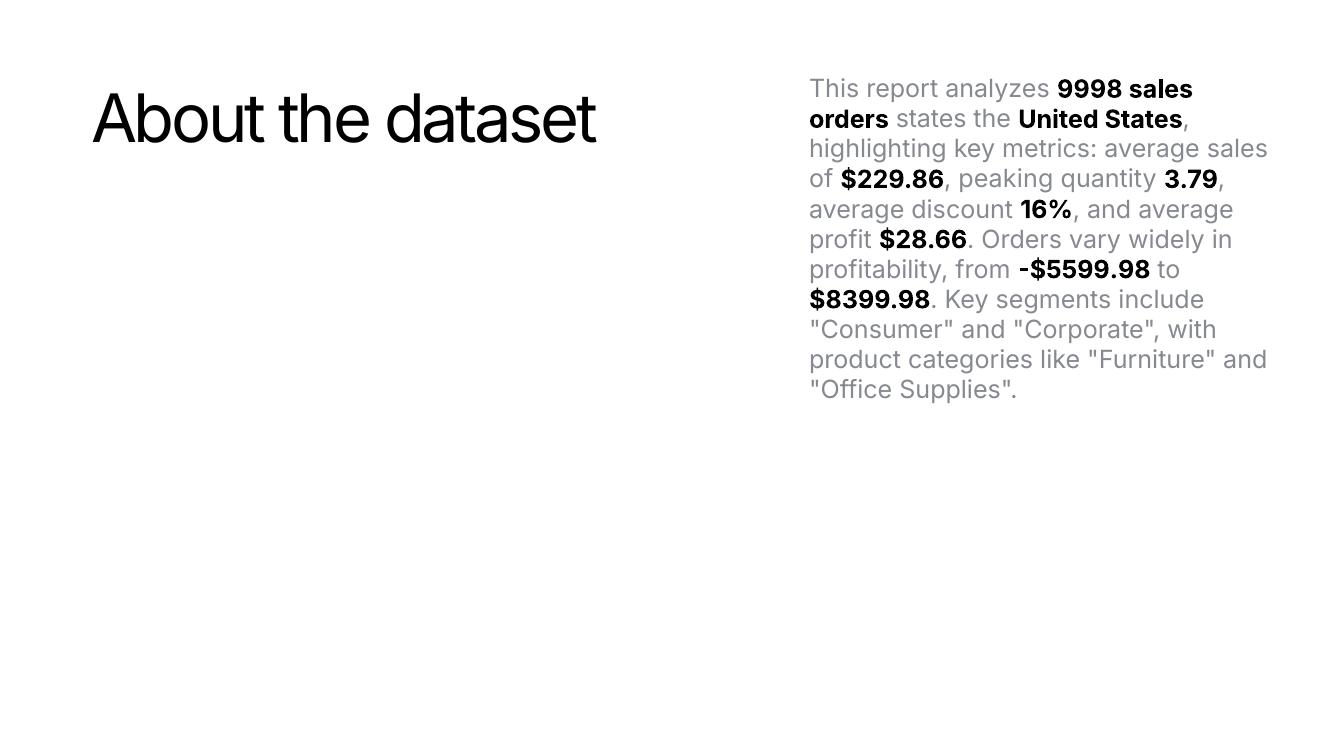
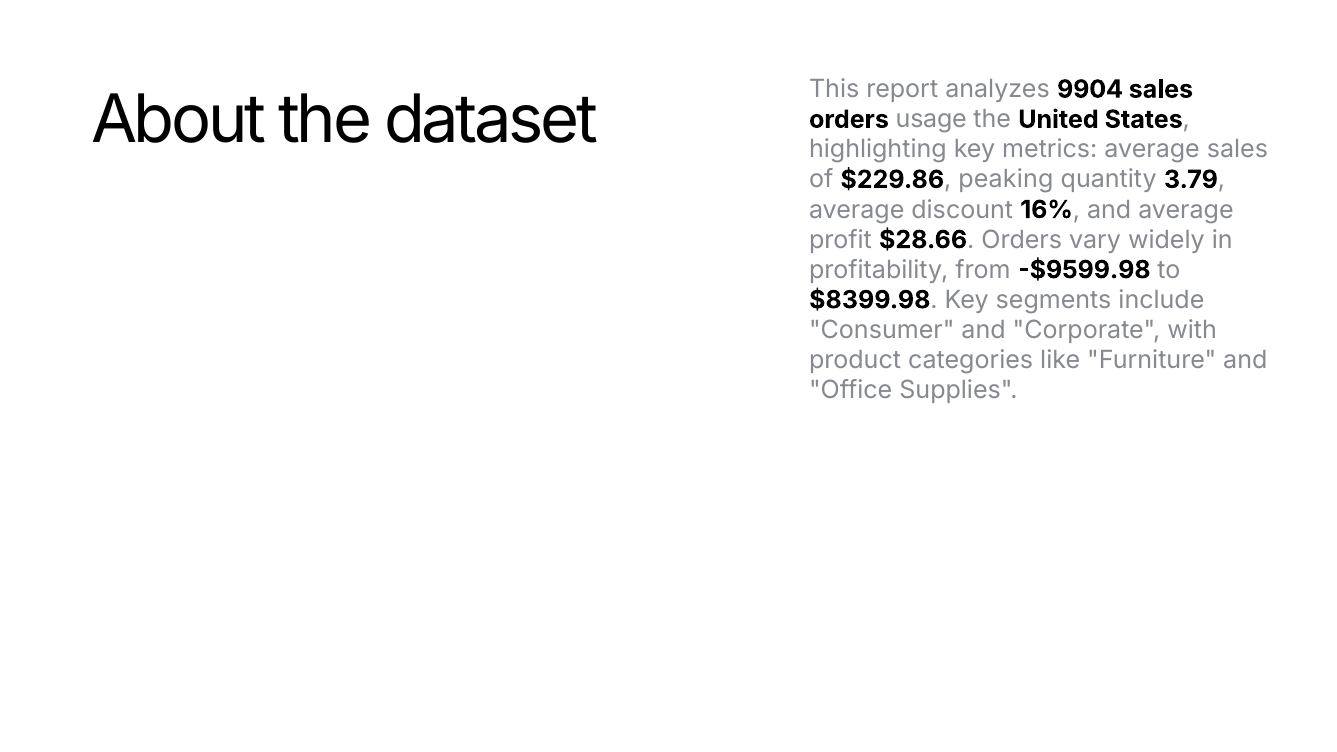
9998: 9998 -> 9904 (1090, 89)
orders states: states -> usage (931, 120)
-$5599.98: -$5599.98 -> -$9599.98 (1084, 270)
